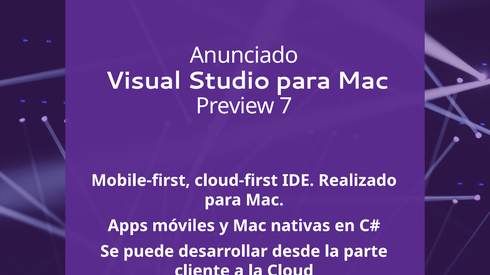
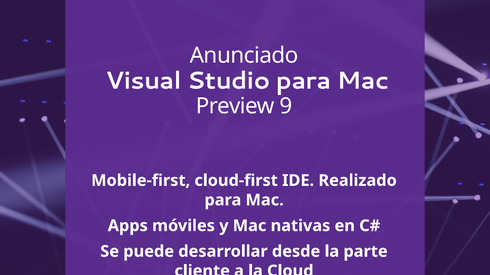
7: 7 -> 9 (286, 106)
